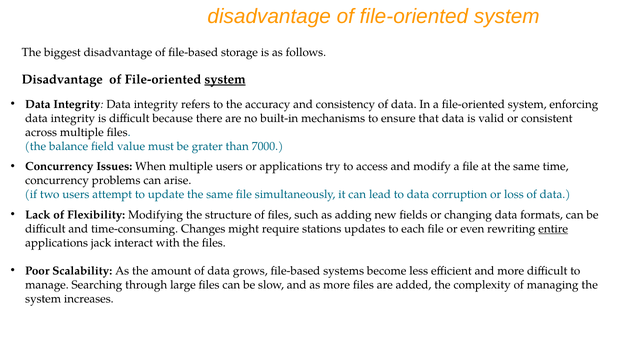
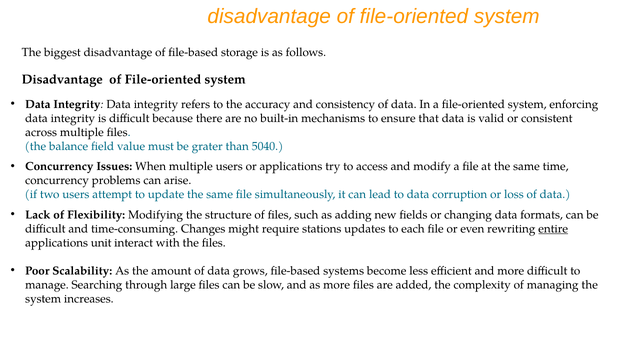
system underline: present -> none (225, 79)
7000: 7000 -> 5040 (268, 146)
jack: jack -> unit (101, 243)
